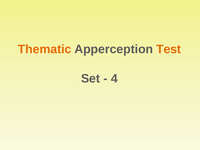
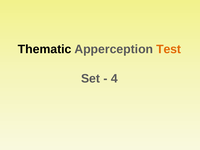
Thematic colour: orange -> black (45, 49)
